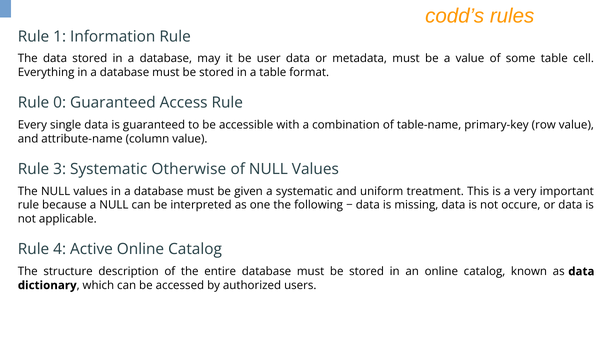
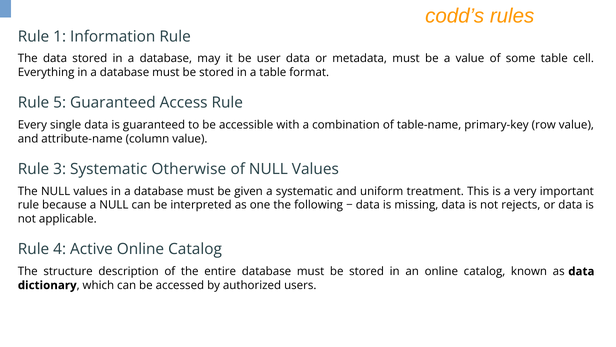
0: 0 -> 5 (60, 103)
occure: occure -> rejects (521, 205)
